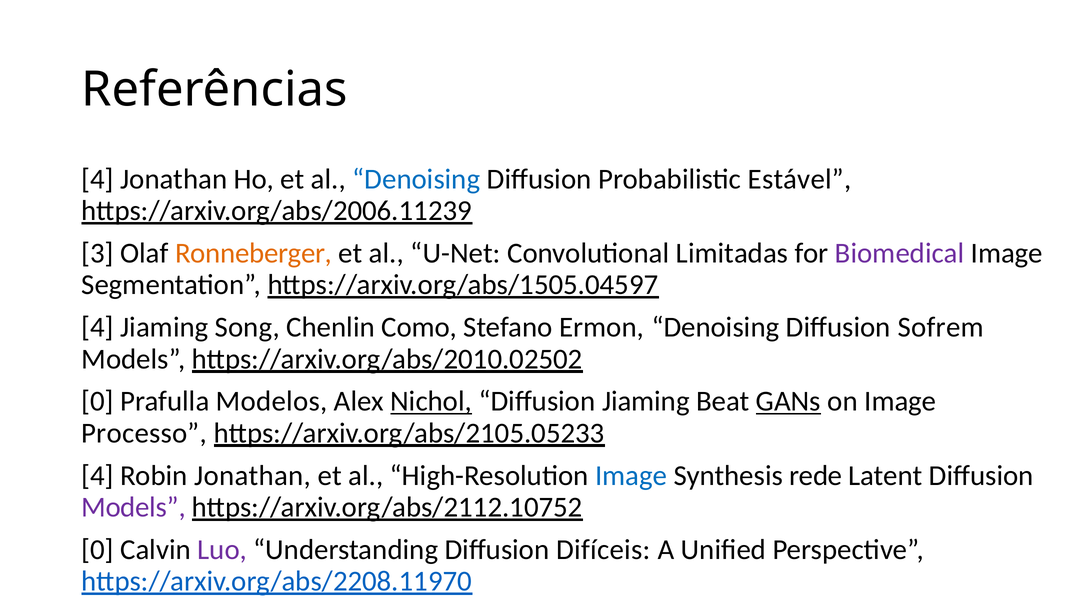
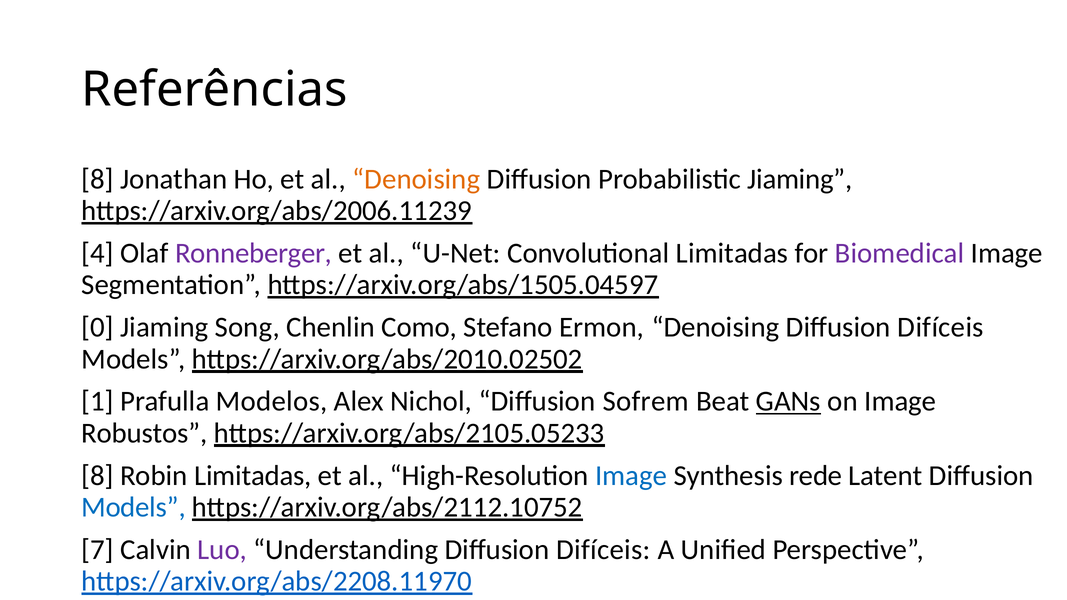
4: 4 -> 8 (97, 179)
Denoising colour: blue -> orange (416, 179)
Probabilistic Estável: Estável -> Jiaming (800, 179)
3: 3 -> 4 (97, 253)
Ronneberger colour: orange -> purple (254, 253)
4: 4 -> 0 (97, 327)
Denoising Diffusion Sofrem: Sofrem -> Difíceis (941, 327)
0: 0 -> 1 (97, 402)
Nichol underline: present -> none (431, 402)
Diffusion Jiaming: Jiaming -> Sofrem (646, 402)
Processo: Processo -> Robustos (144, 433)
4: 4 -> 8 (97, 476)
Robin Jonathan: Jonathan -> Limitadas (253, 476)
Models colour: purple -> blue (133, 507)
0: 0 -> 7 (97, 550)
